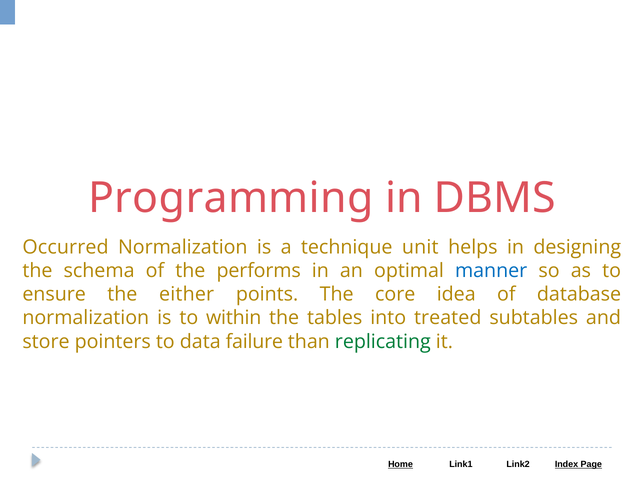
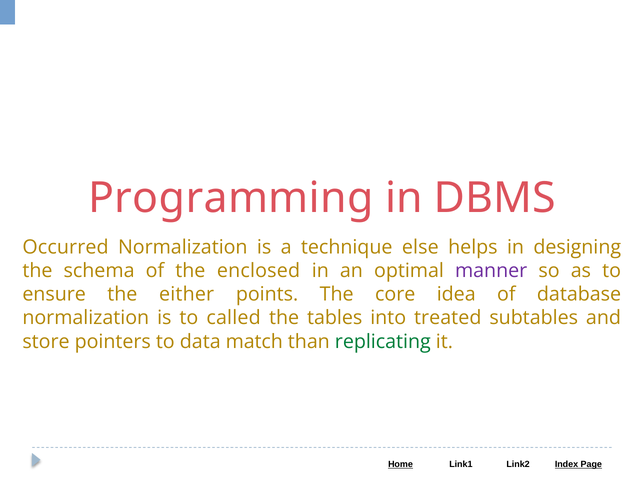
unit: unit -> else (420, 247)
performs: performs -> enclosed (258, 271)
manner colour: blue -> purple (491, 271)
within: within -> called (234, 318)
failure: failure -> match (254, 342)
